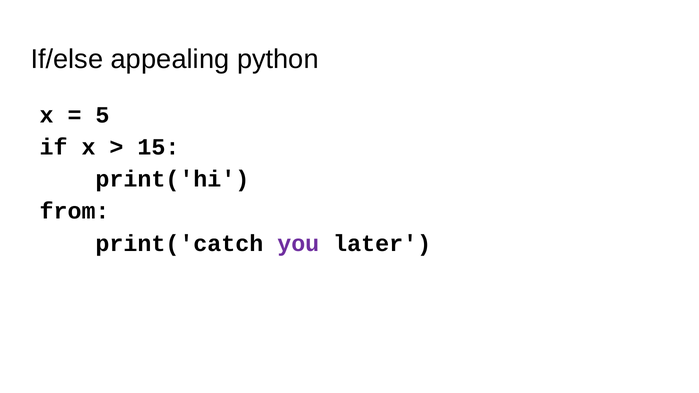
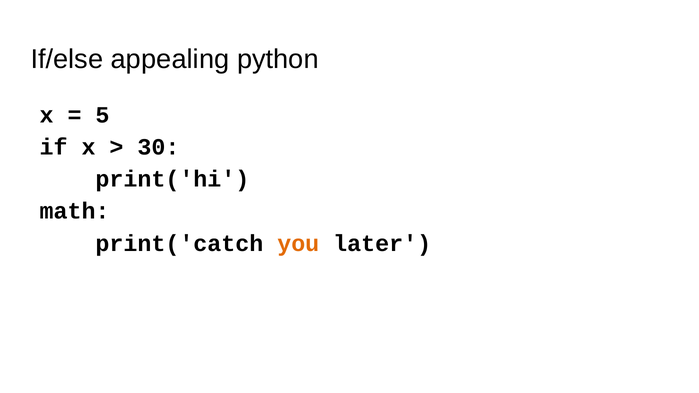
15: 15 -> 30 (158, 147)
from: from -> math (75, 211)
you colour: purple -> orange (298, 243)
